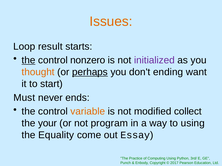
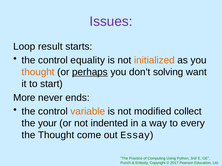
Issues colour: orange -> purple (111, 21)
the underline: present -> none (28, 60)
nonzero: nonzero -> equality (88, 60)
initialized colour: purple -> orange (154, 60)
ending: ending -> solving (168, 72)
Must: Must -> More (24, 98)
program: program -> indented (109, 124)
to using: using -> every (193, 124)
the Equality: Equality -> Thought (56, 135)
